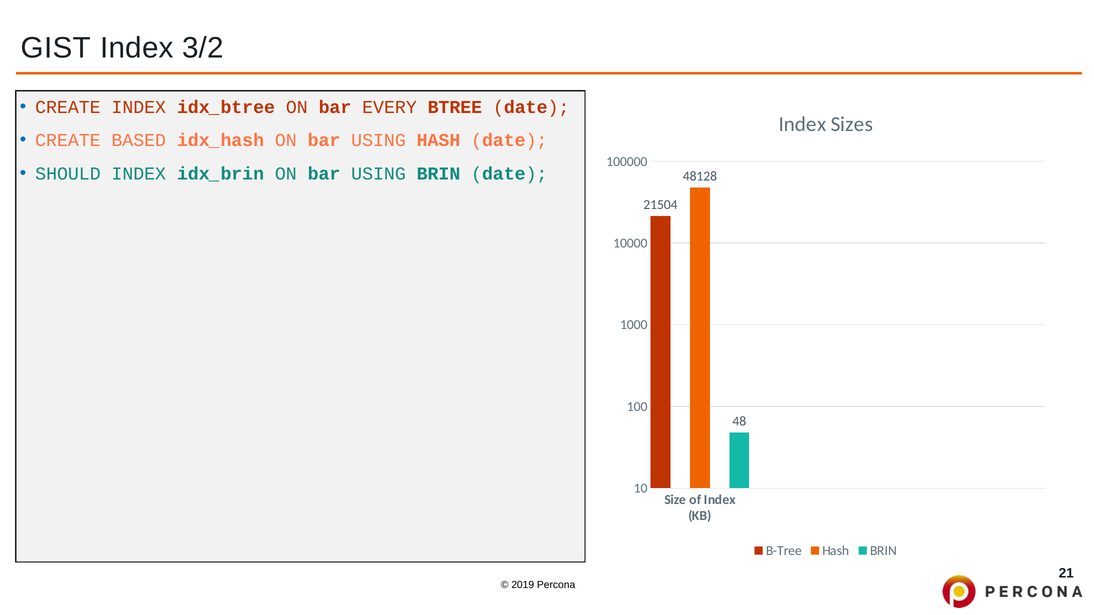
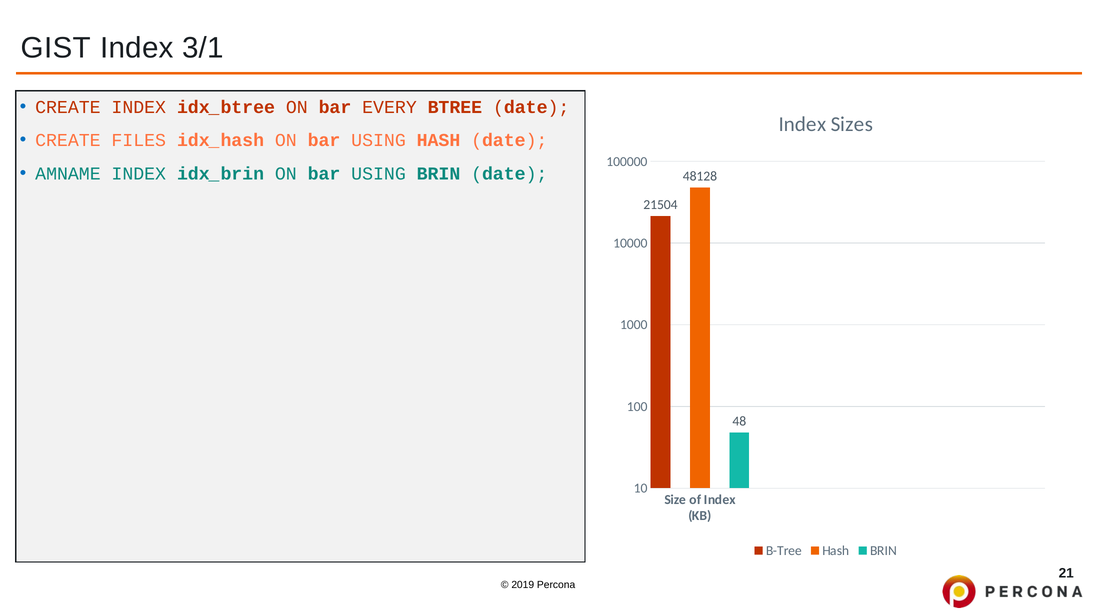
3/2: 3/2 -> 3/1 (203, 48)
BASED: BASED -> FILES (139, 140)
SHOULD: SHOULD -> AMNAME (68, 174)
